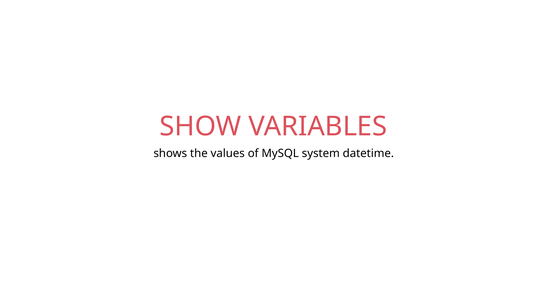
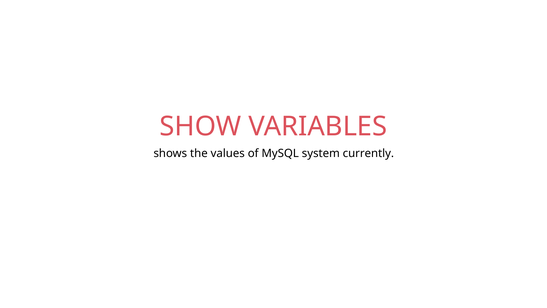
datetime: datetime -> currently (368, 153)
